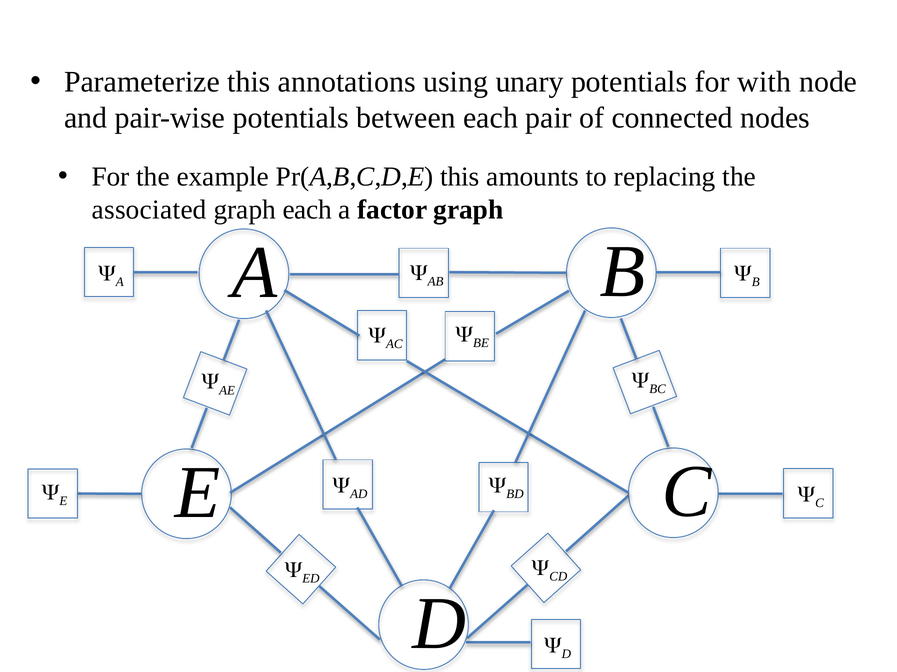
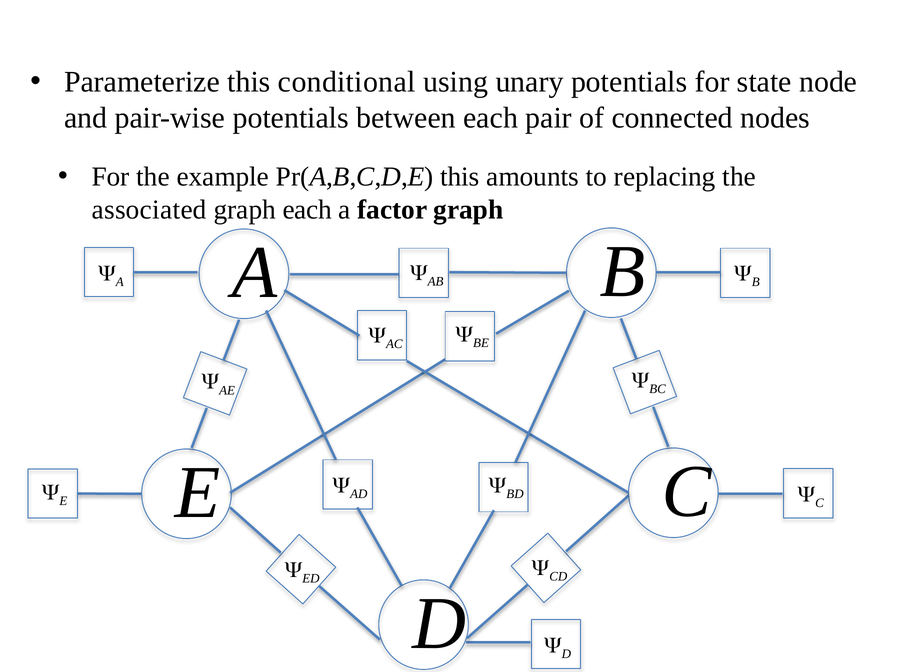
annotations: annotations -> conditional (347, 82)
with: with -> state (764, 82)
